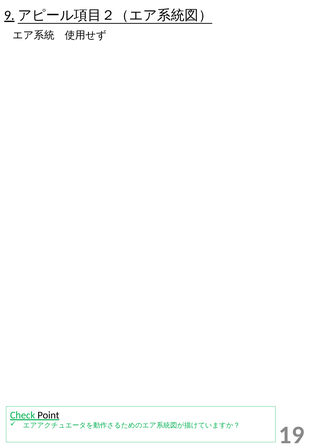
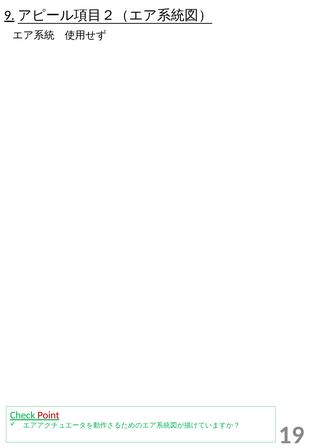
Point colour: black -> red (48, 415)
